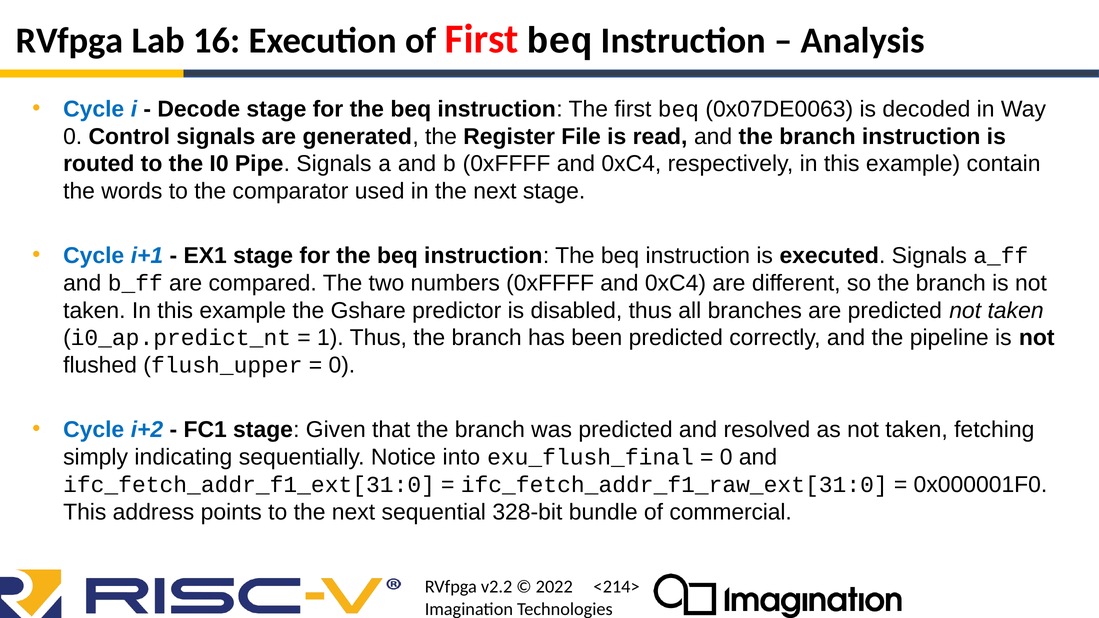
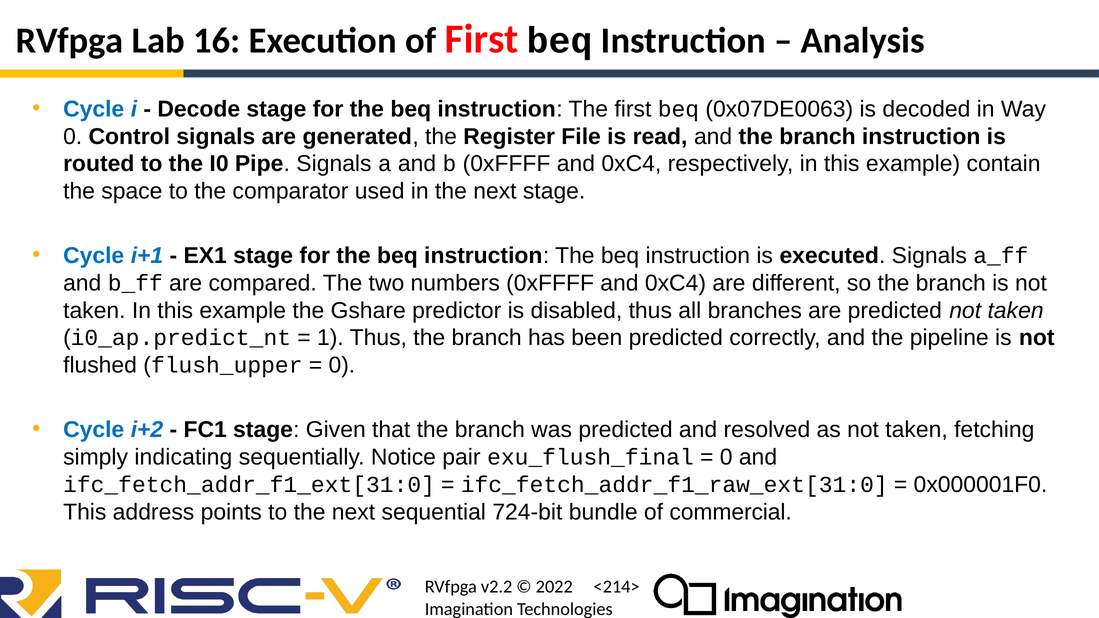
words: words -> space (132, 191)
into: into -> pair (461, 457)
328-bit: 328-bit -> 724-bit (527, 512)
